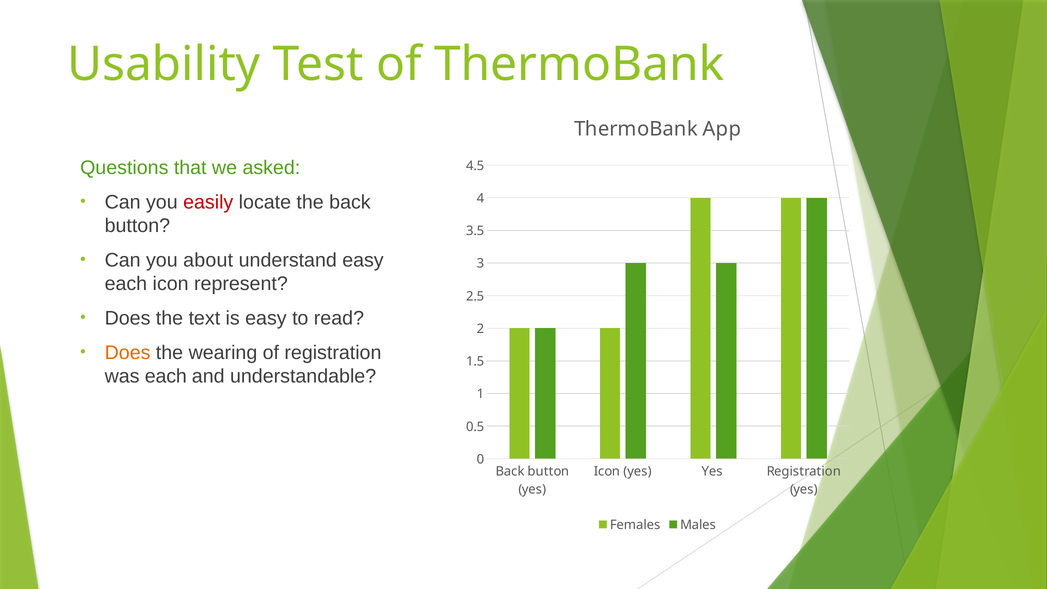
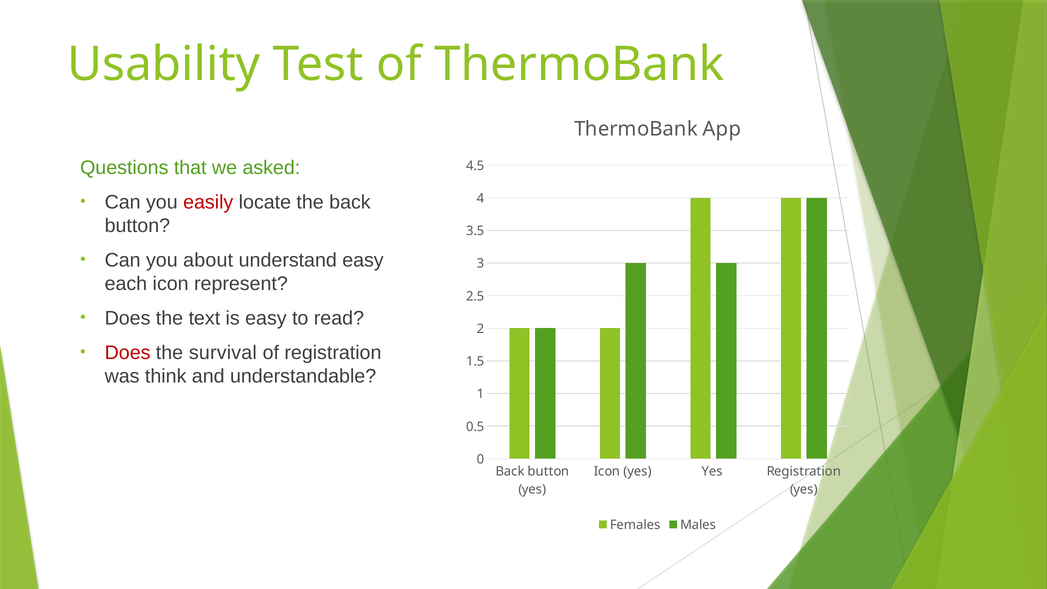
Does colour: orange -> red (128, 353)
wearing: wearing -> survival (223, 353)
was each: each -> think (166, 376)
